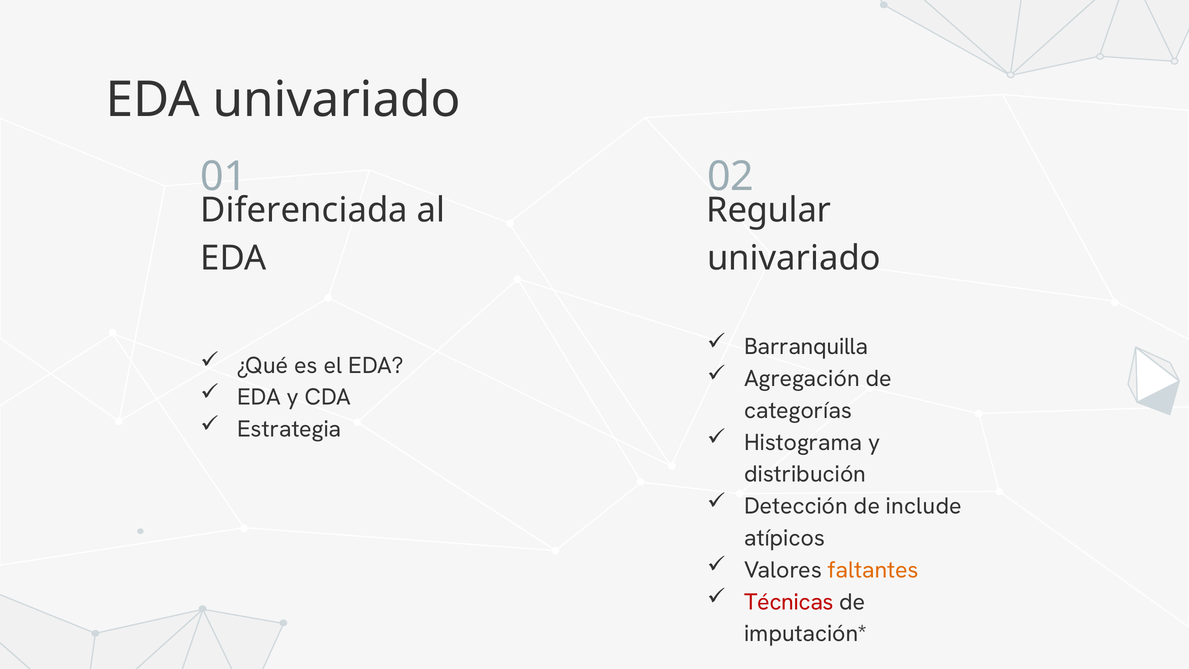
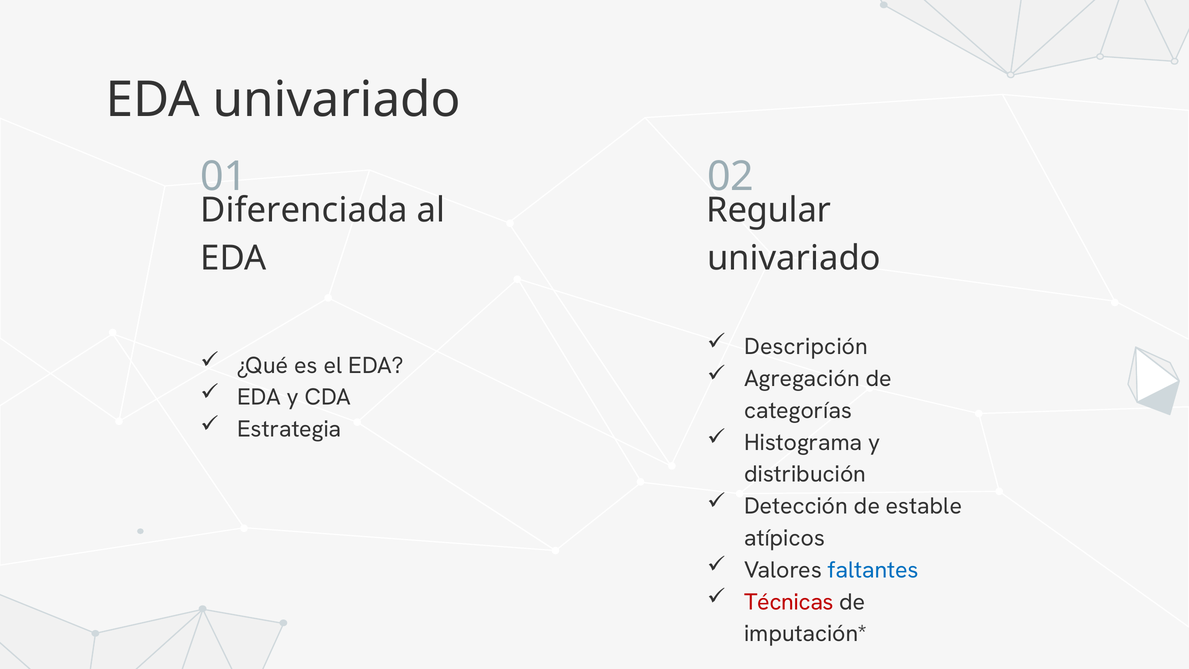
Barranquilla: Barranquilla -> Descripción (806, 347)
include: include -> estable (924, 506)
faltantes colour: orange -> blue (873, 570)
